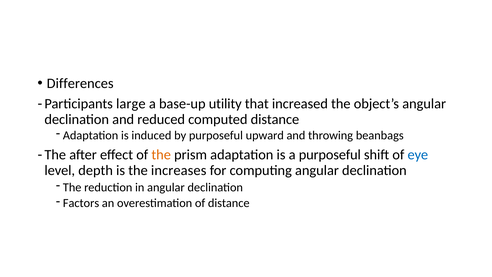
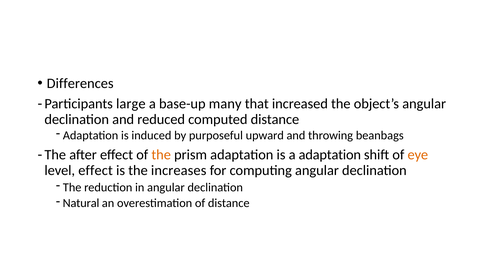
utility: utility -> many (225, 104)
a purposeful: purposeful -> adaptation (330, 155)
eye colour: blue -> orange (418, 155)
level depth: depth -> effect (96, 170)
Factors: Factors -> Natural (81, 203)
